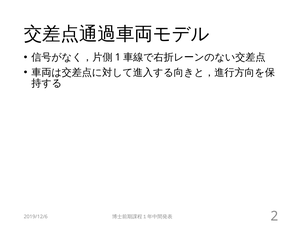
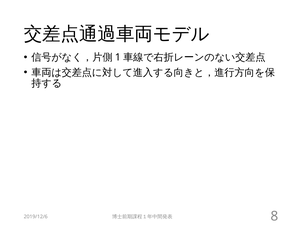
2: 2 -> 8 (274, 216)
